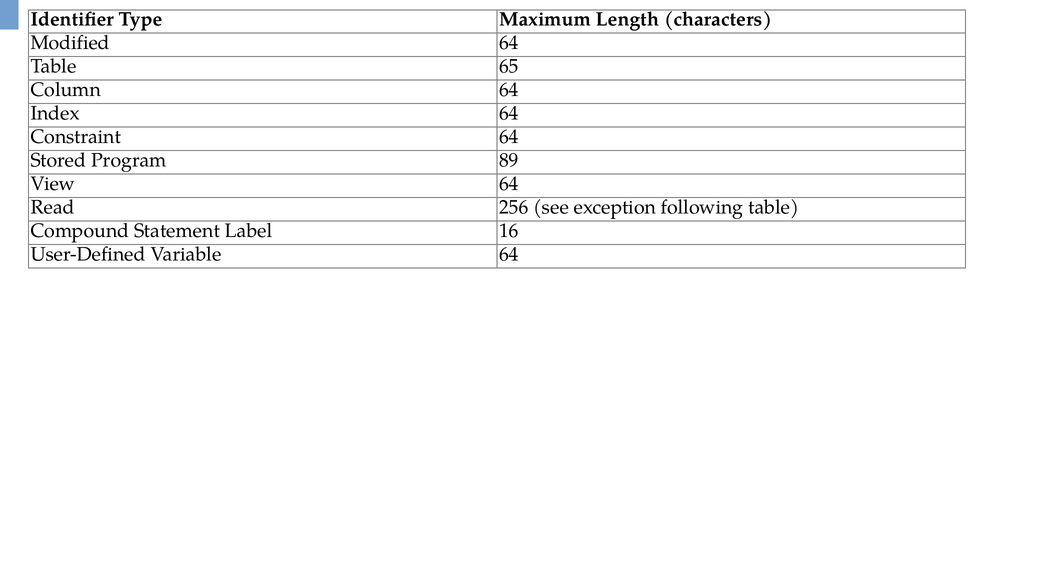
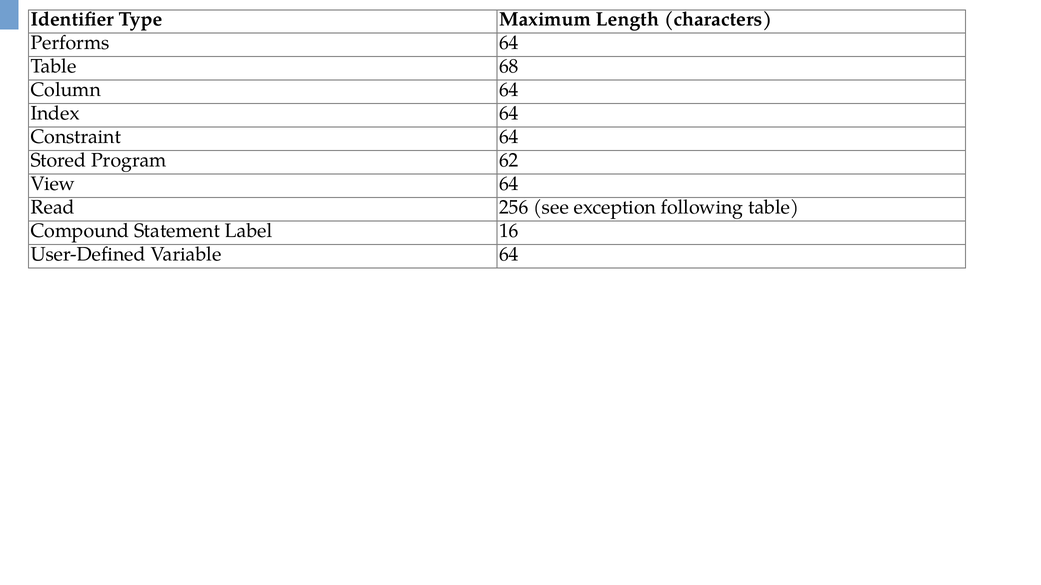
Modified: Modified -> Performs (70, 43)
65: 65 -> 68 (509, 66)
89: 89 -> 62 (509, 160)
